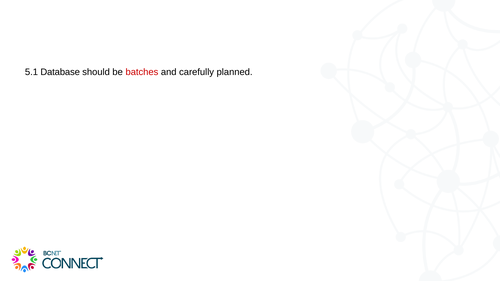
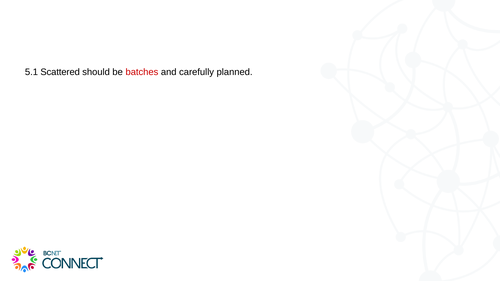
Database: Database -> Scattered (60, 72)
